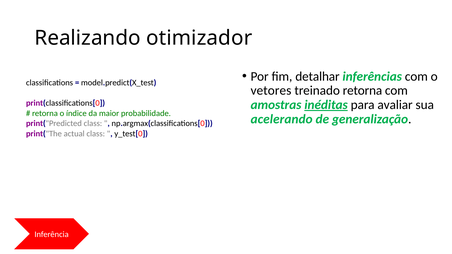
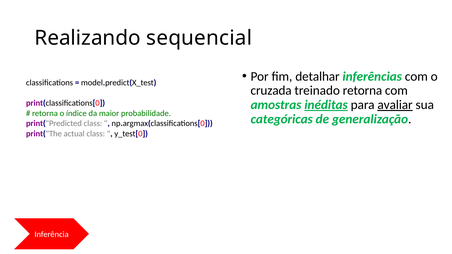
otimizador: otimizador -> sequencial (199, 38)
vetores: vetores -> cruzada (271, 91)
avaliar underline: none -> present (395, 105)
acelerando: acelerando -> categóricas (282, 119)
